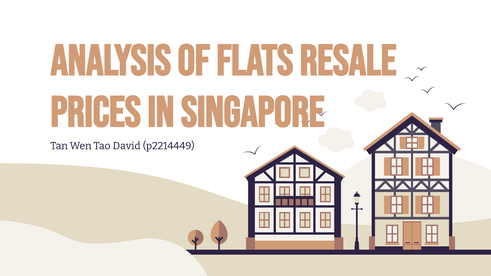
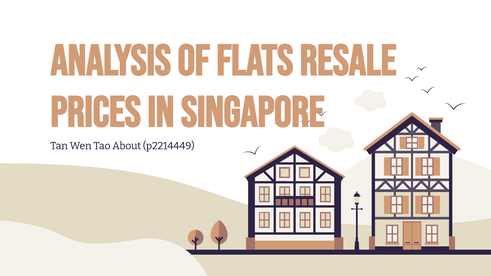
David: David -> About (127, 146)
